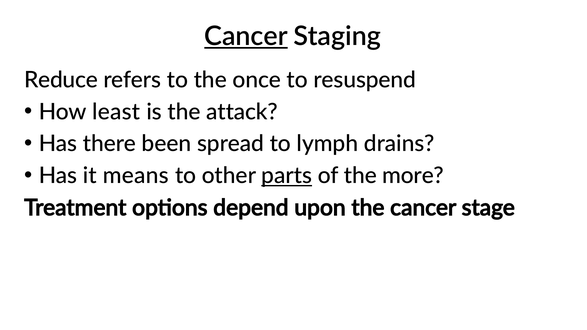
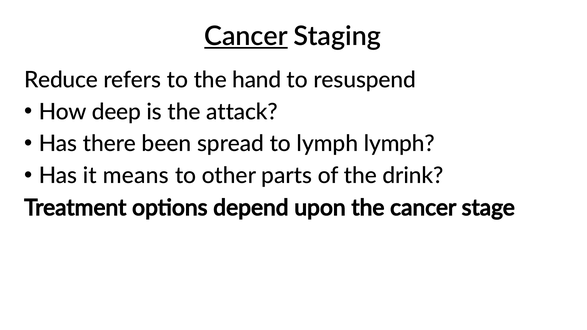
once: once -> hand (257, 80)
least: least -> deep (116, 112)
lymph drains: drains -> lymph (399, 144)
parts underline: present -> none (287, 176)
more: more -> drink (413, 176)
